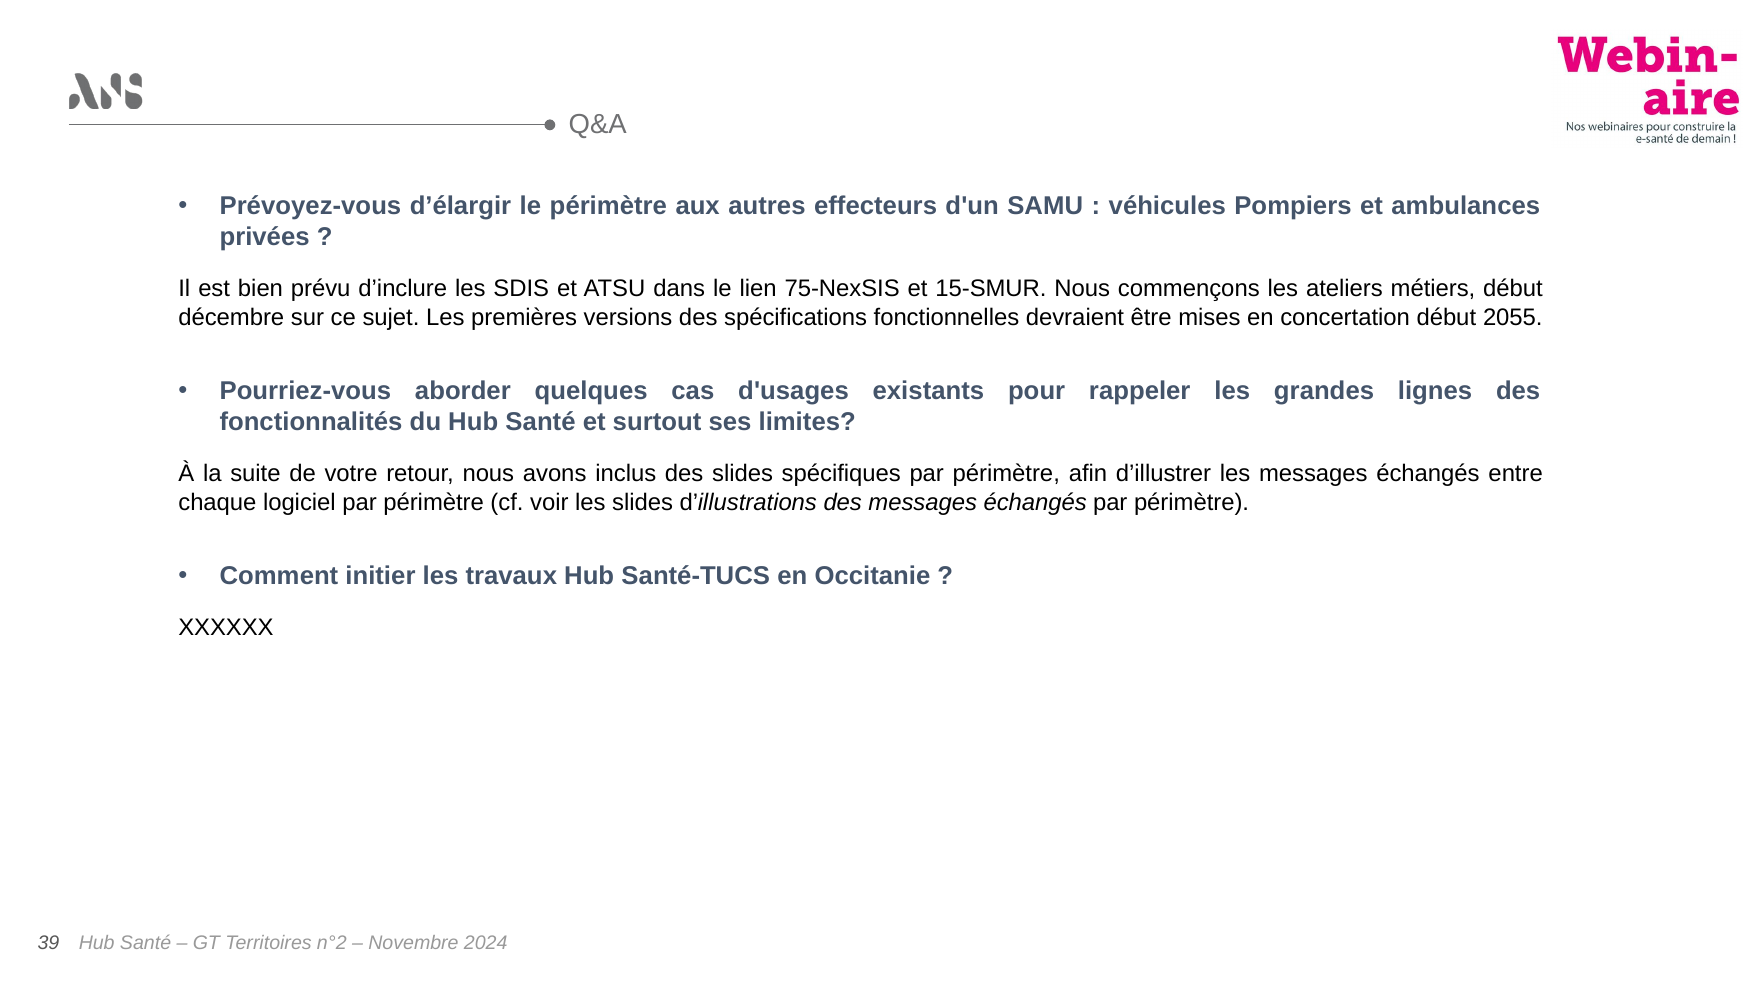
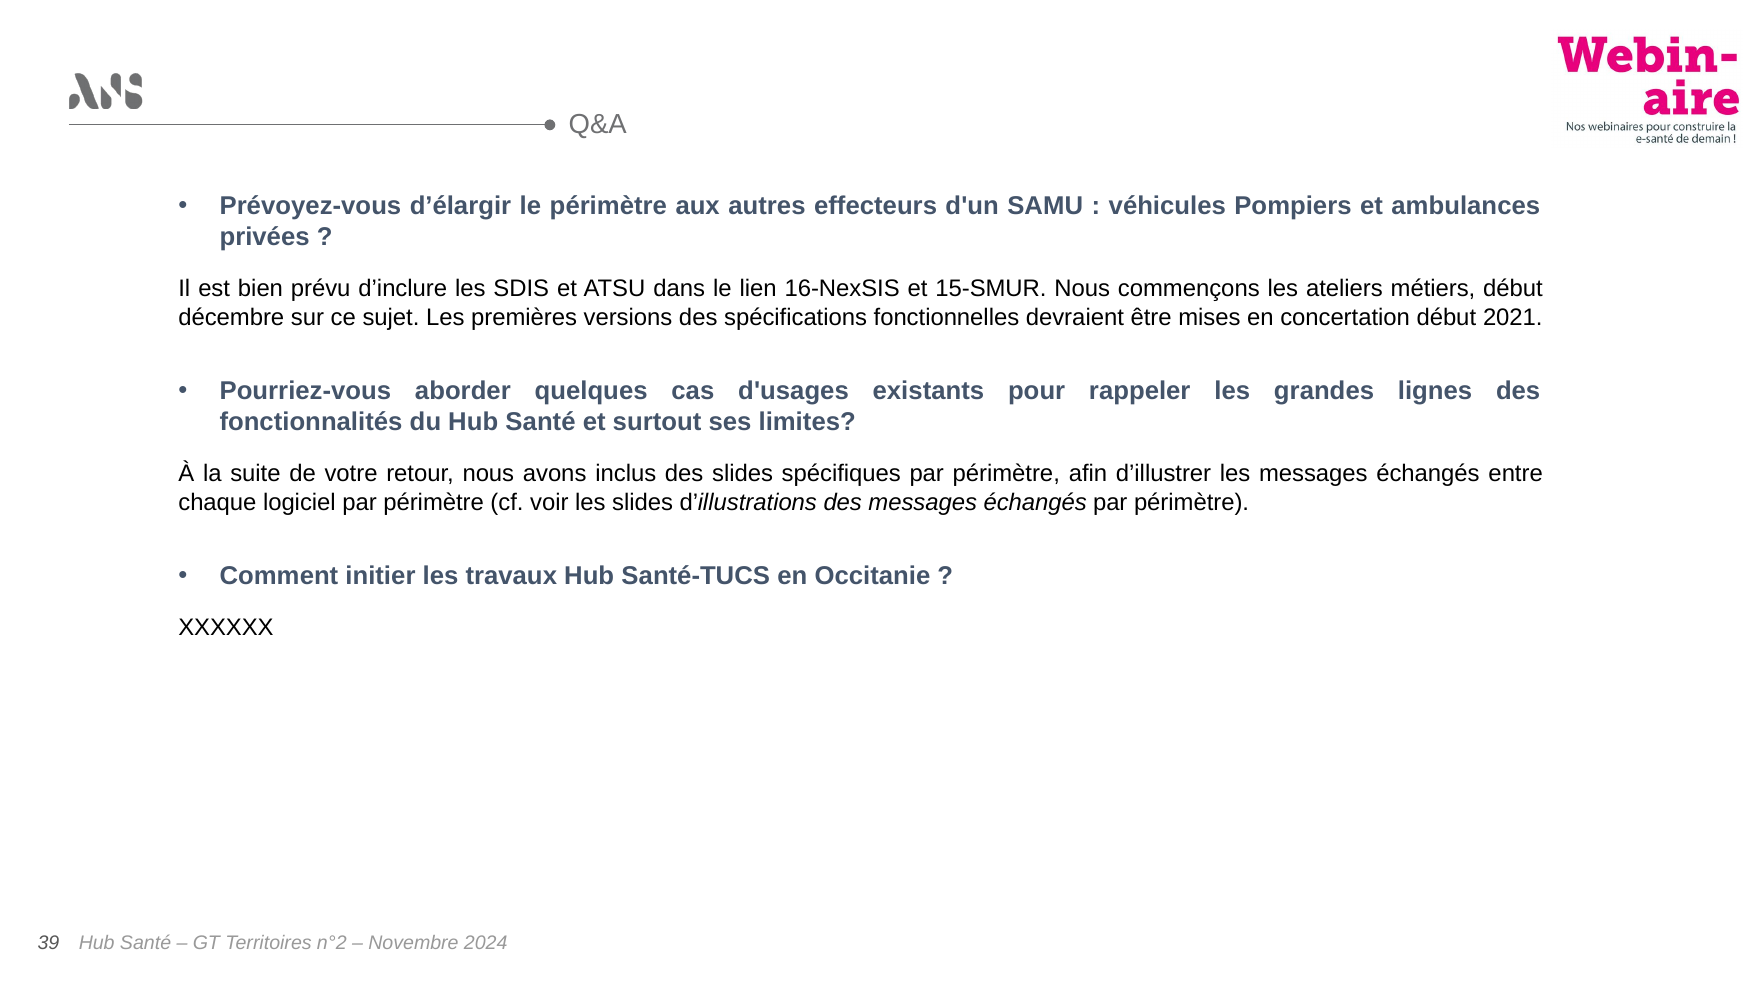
75-NexSIS: 75-NexSIS -> 16-NexSIS (842, 289)
2055: 2055 -> 2021 (1513, 317)
